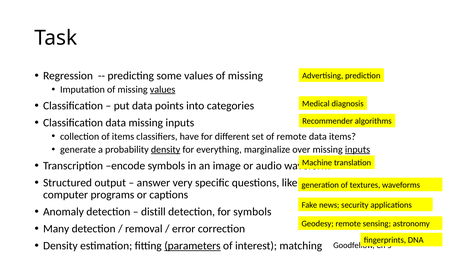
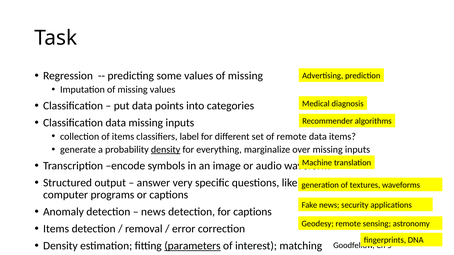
values underline: present -> none (163, 90)
have: have -> label (189, 137)
inputs underline: present -> none (358, 150)
distill: distill -> news (153, 212)
for symbols: symbols -> captions (252, 212)
Many: Many -> Items (56, 229)
